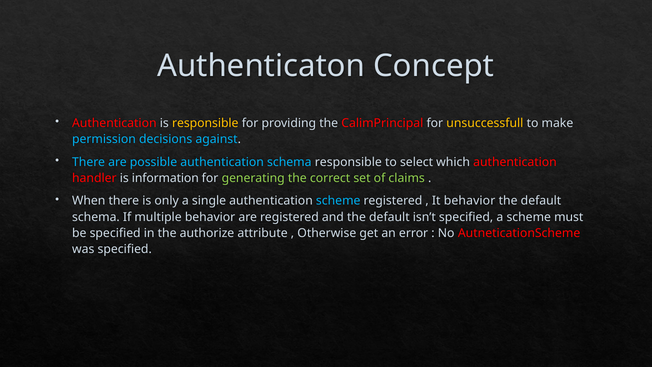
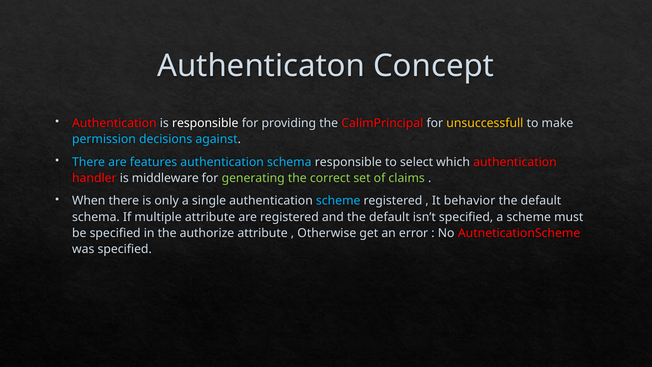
responsible colour: yellow -> white (205, 123)
possible: possible -> features (154, 162)
information: information -> middleware (165, 178)
multiple behavior: behavior -> attribute (210, 217)
